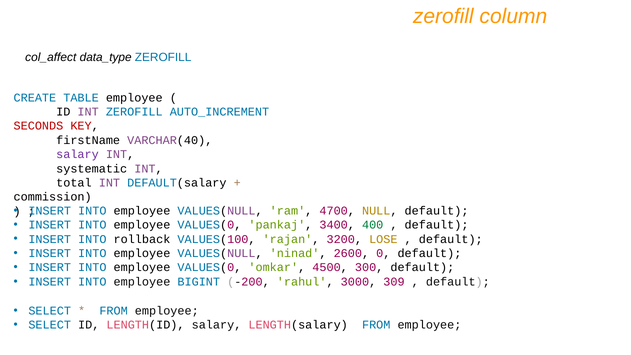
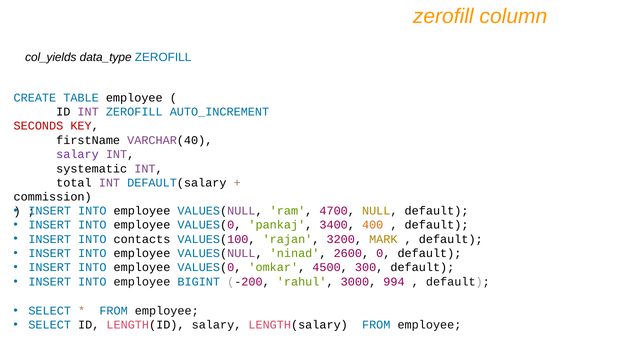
col_affect: col_affect -> col_yields (51, 57)
400 colour: green -> orange (373, 225)
rollback: rollback -> contacts (142, 239)
LOSE: LOSE -> MARK (383, 239)
309: 309 -> 994 (394, 282)
